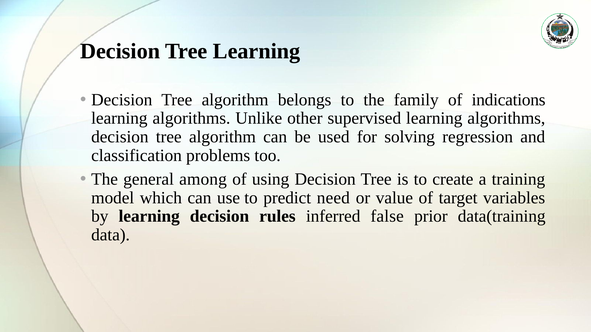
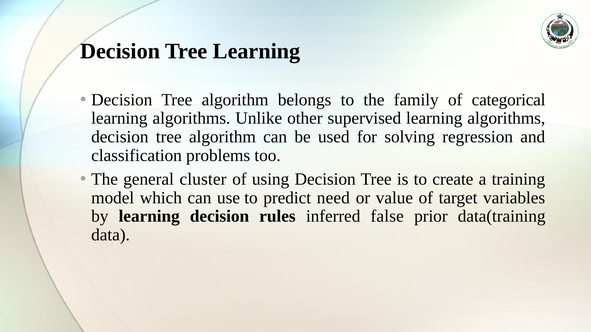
indications: indications -> categorical (509, 100)
among: among -> cluster (203, 179)
